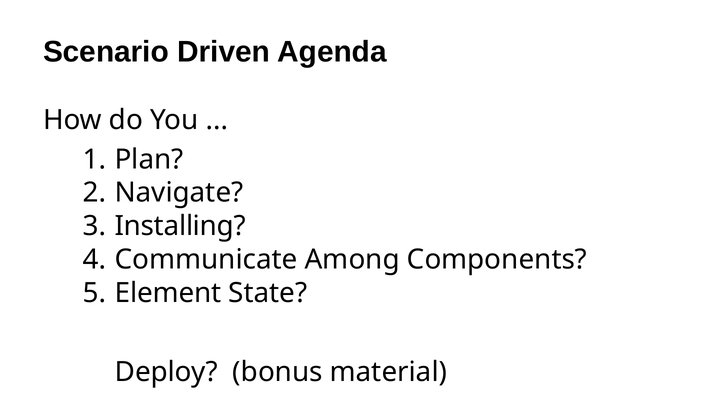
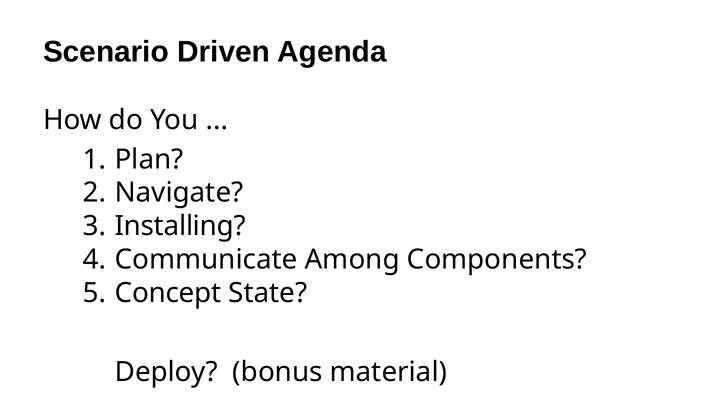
Element: Element -> Concept (168, 293)
